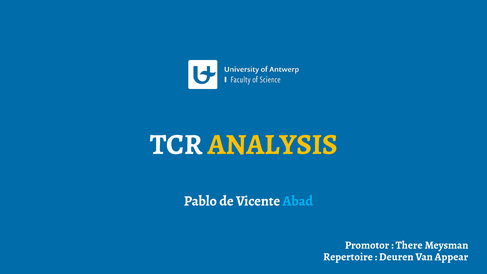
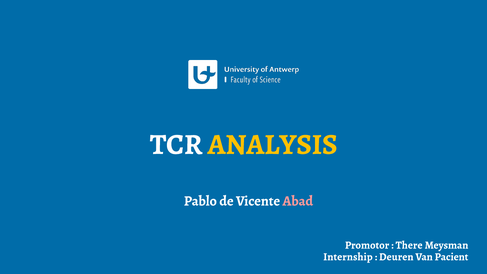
Abad colour: light blue -> pink (298, 201)
Repertoire: Repertoire -> Internship (348, 257)
Appear: Appear -> Pacient (451, 257)
